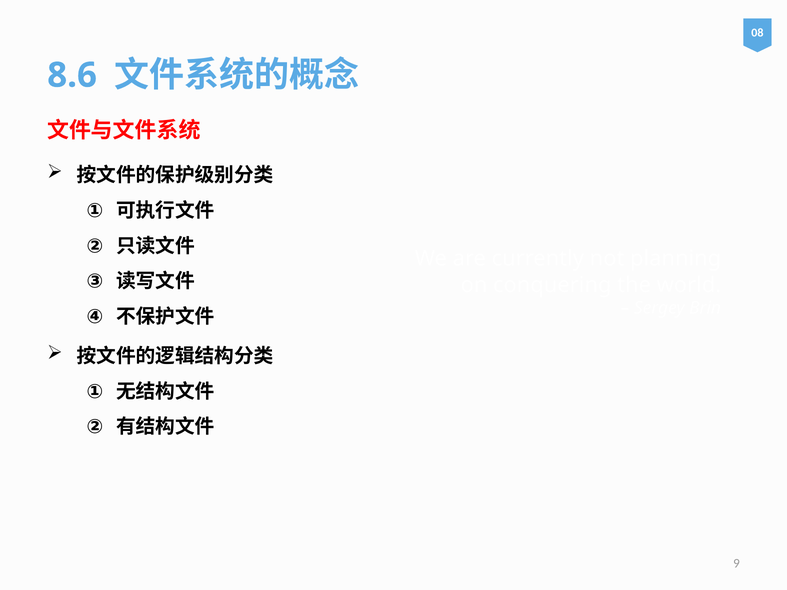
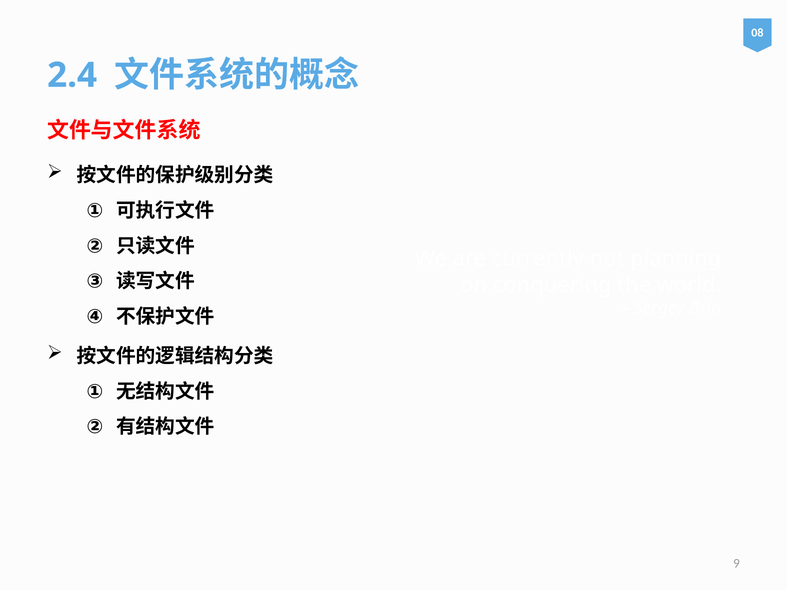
8.6: 8.6 -> 2.4 (72, 75)
